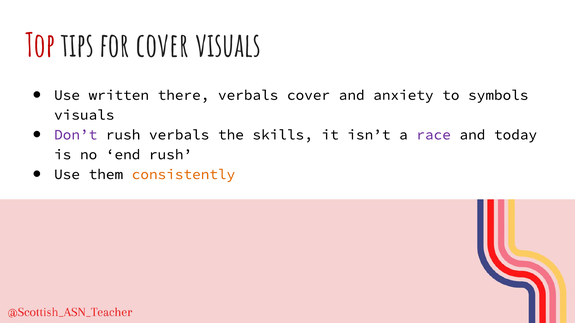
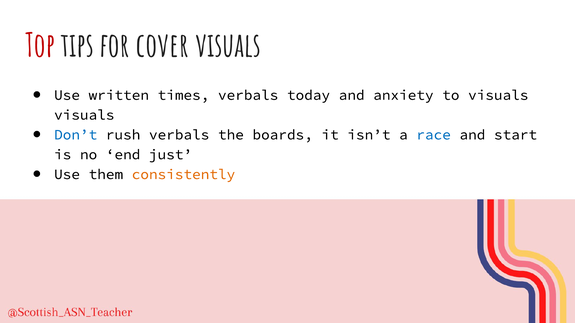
there: there -> times (183, 95)
verbals cover: cover -> today (309, 95)
to symbols: symbols -> visuals (498, 95)
Don’t colour: purple -> blue (76, 135)
skills: skills -> boards (283, 135)
race colour: purple -> blue (434, 135)
today: today -> start (516, 135)
end rush: rush -> just (171, 155)
